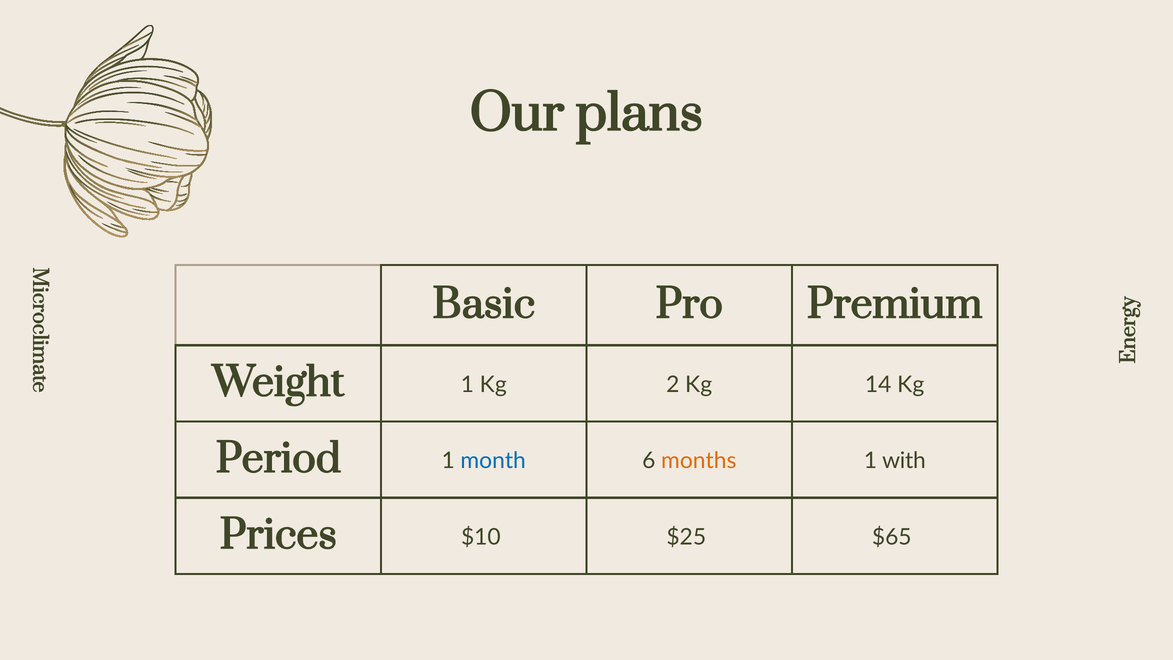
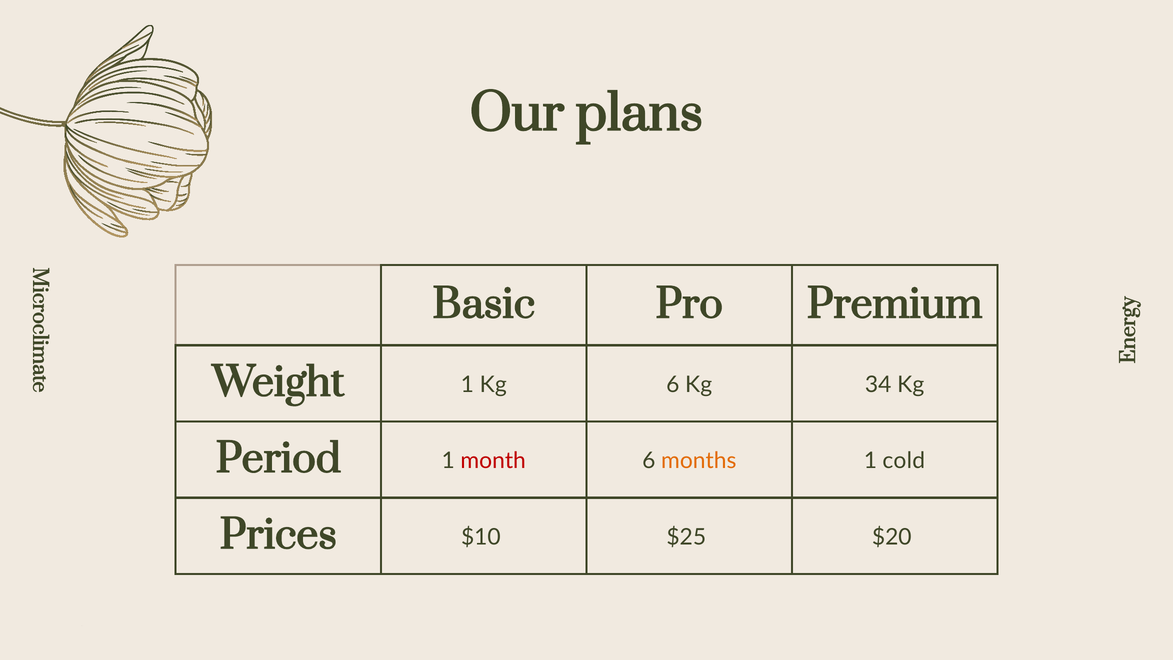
Kg 2: 2 -> 6 (673, 384)
14: 14 -> 34 (878, 384)
month colour: blue -> red (493, 461)
with: with -> cold (904, 461)
$65: $65 -> $20 (892, 537)
